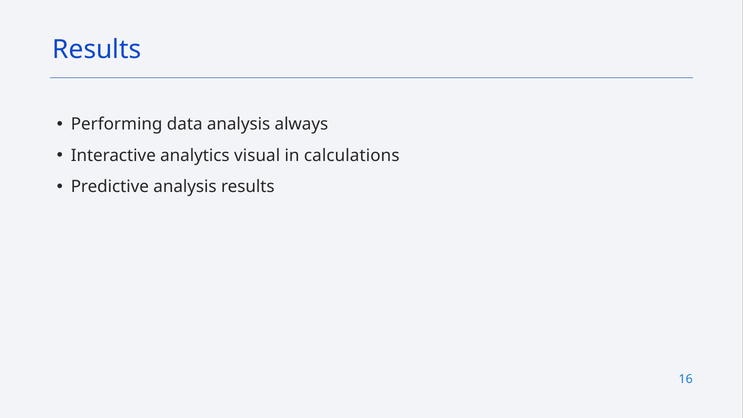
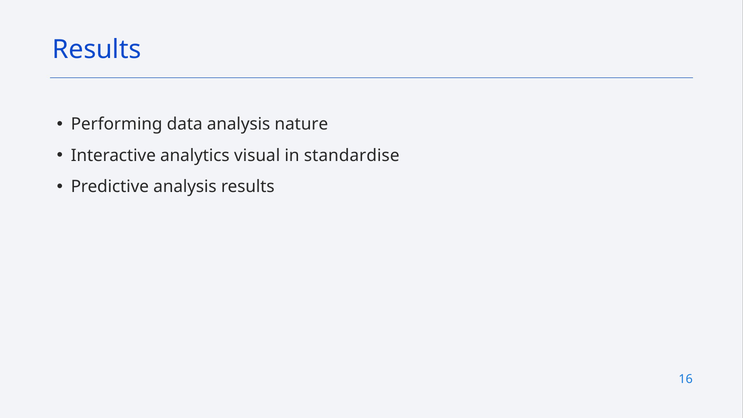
always: always -> nature (301, 124)
calculations: calculations -> standardise (352, 156)
